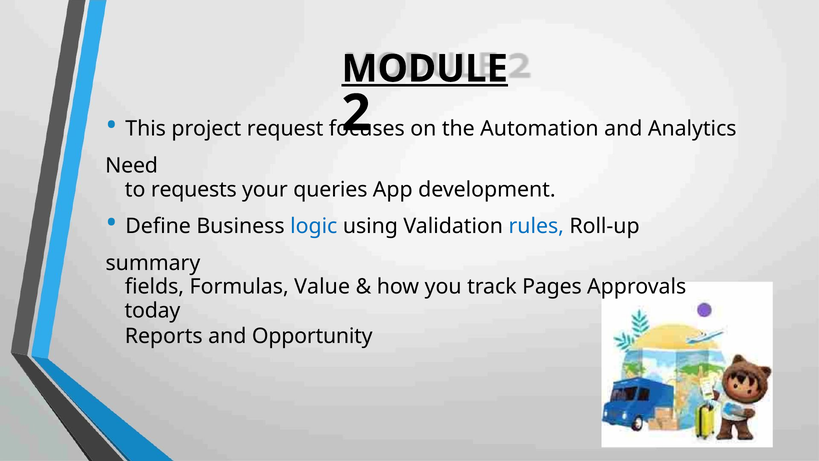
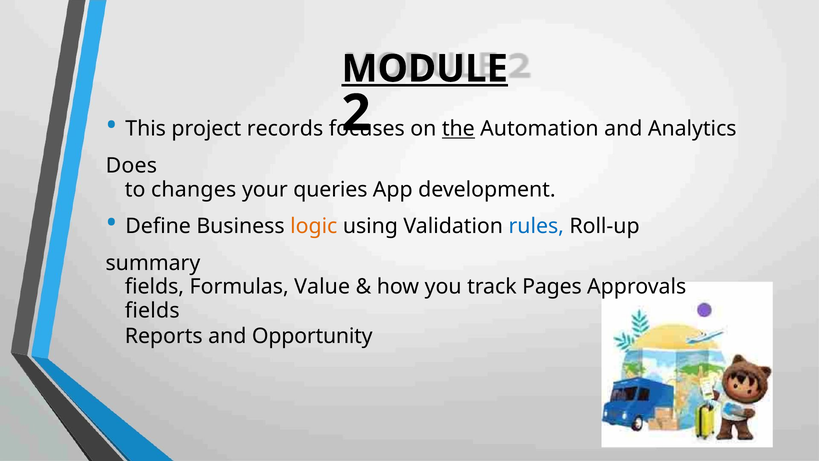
request: request -> records (285, 129)
the underline: none -> present (458, 129)
Need: Need -> Does (131, 166)
requests: requests -> changes (194, 189)
logic colour: blue -> orange (314, 226)
today: today -> fields (152, 311)
